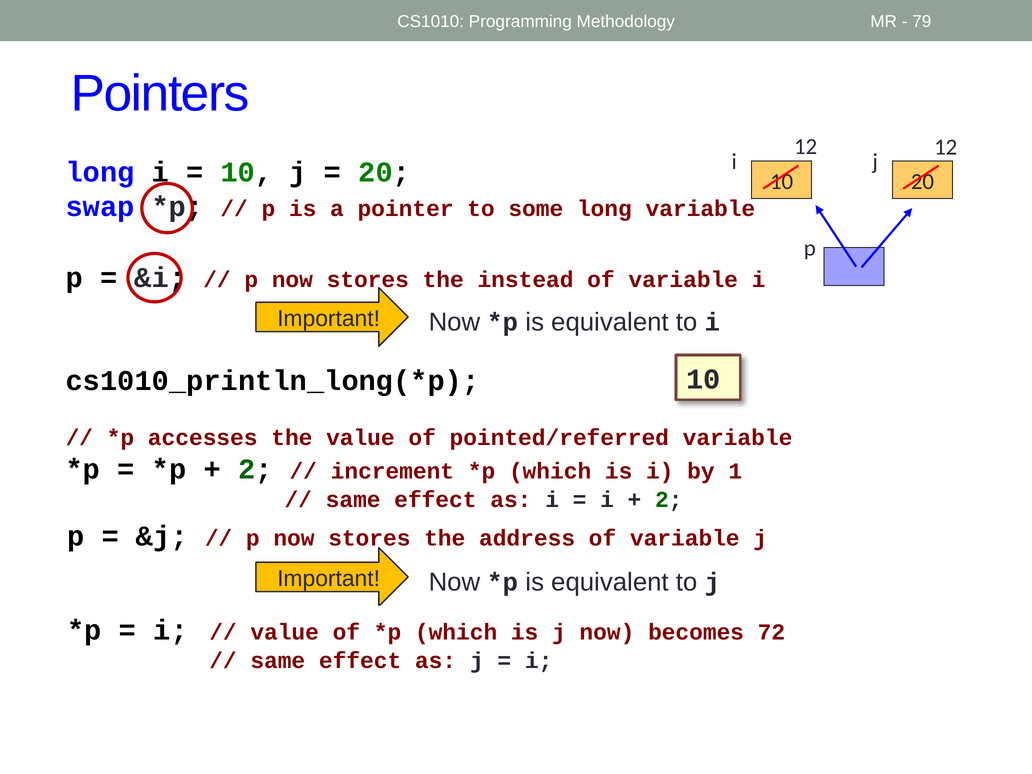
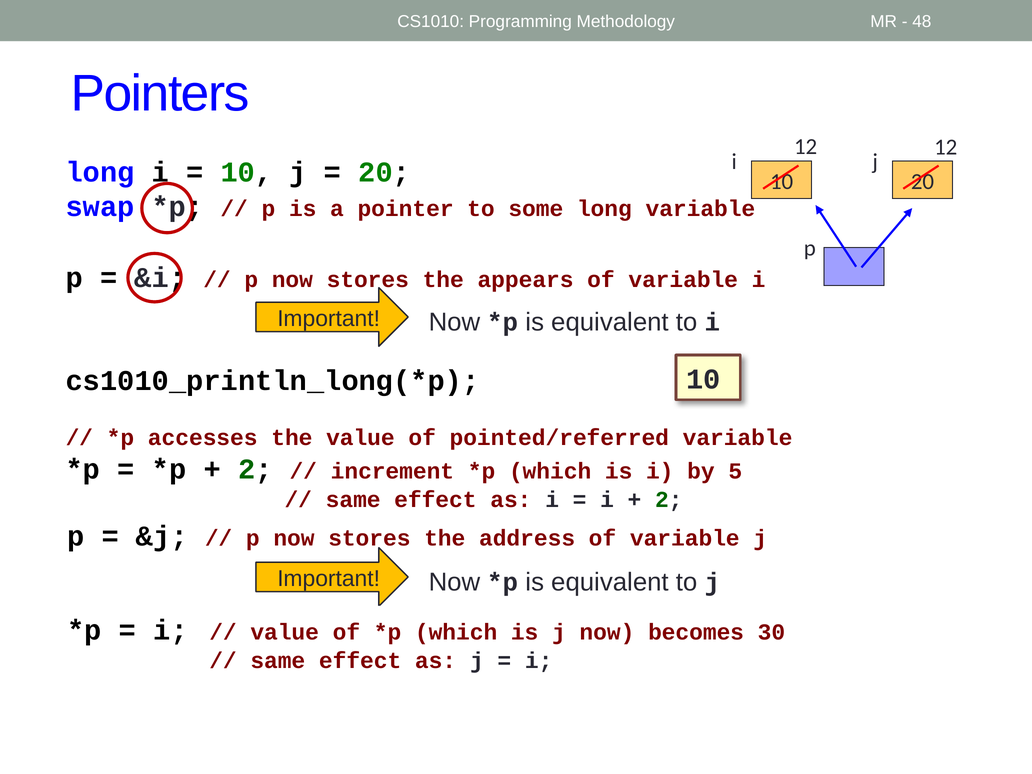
79: 79 -> 48 (922, 22)
instead: instead -> appears (526, 280)
1: 1 -> 5 (735, 471)
72: 72 -> 30 (771, 632)
